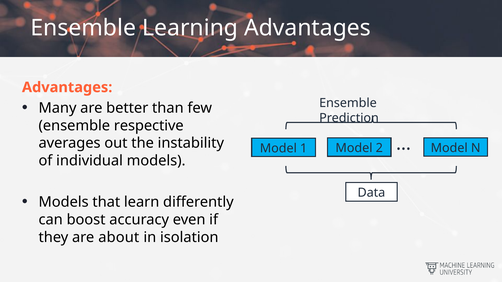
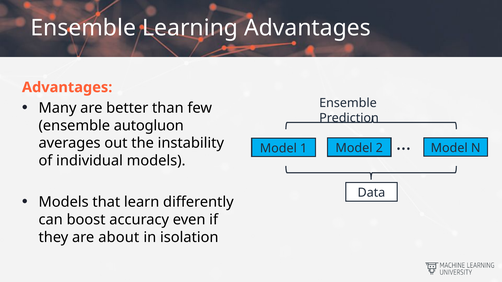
respective: respective -> autogluon (149, 126)
